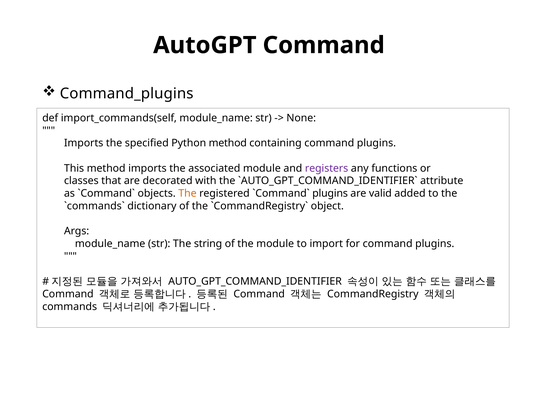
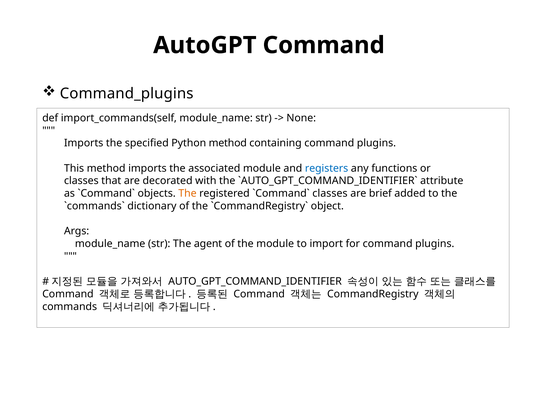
registers colour: purple -> blue (327, 168)
plugins: plugins -> classes (330, 193)
valid: valid -> brief (380, 193)
string: string -> agent (208, 243)
